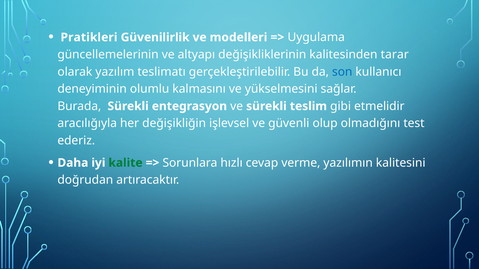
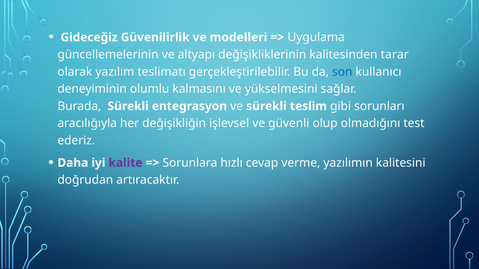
Pratikleri: Pratikleri -> Gideceğiz (89, 37)
etmelidir: etmelidir -> sorunları (379, 106)
kalite colour: green -> purple (126, 163)
